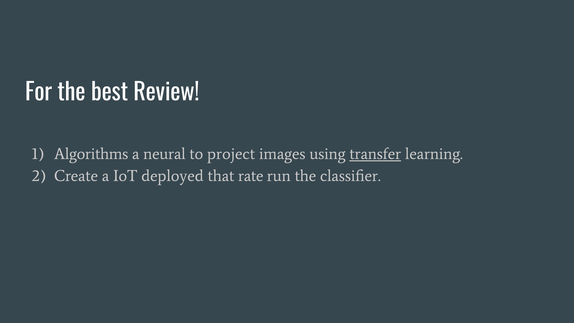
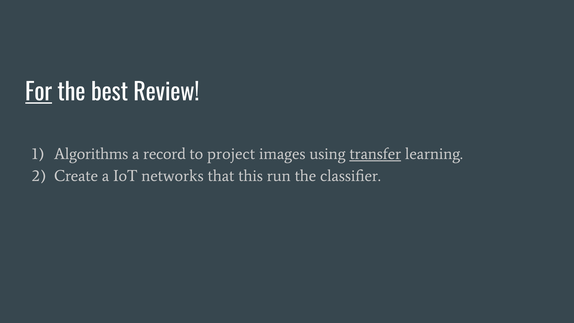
For underline: none -> present (39, 93)
neural: neural -> record (164, 154)
deployed: deployed -> networks (172, 176)
rate: rate -> this (251, 176)
